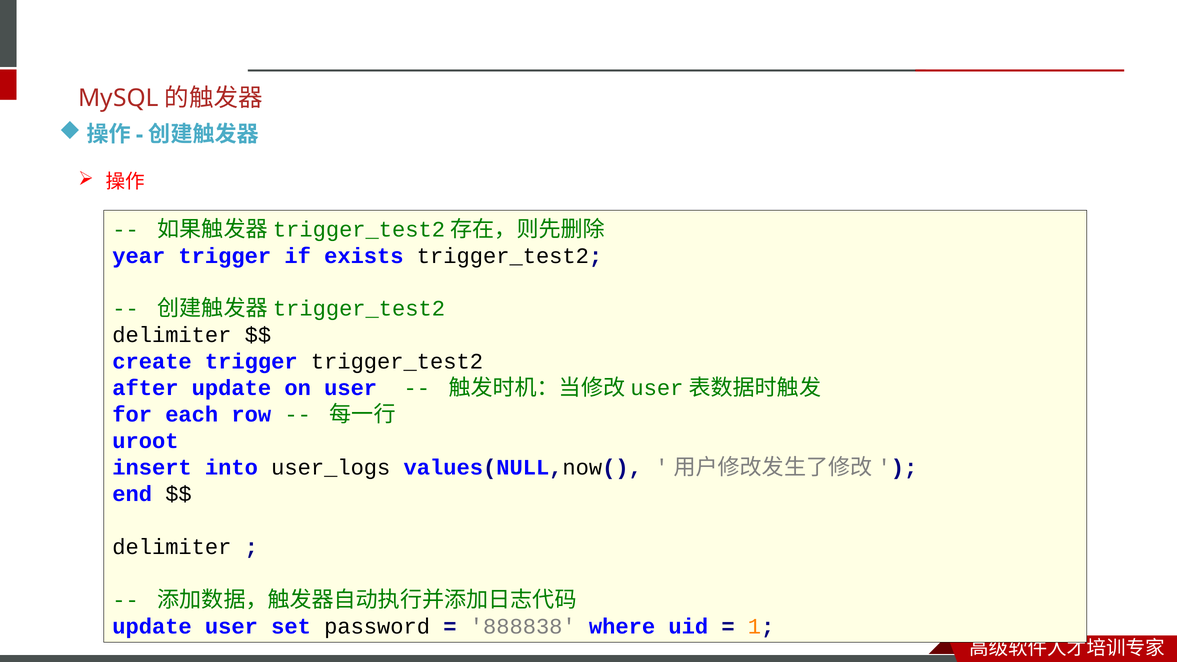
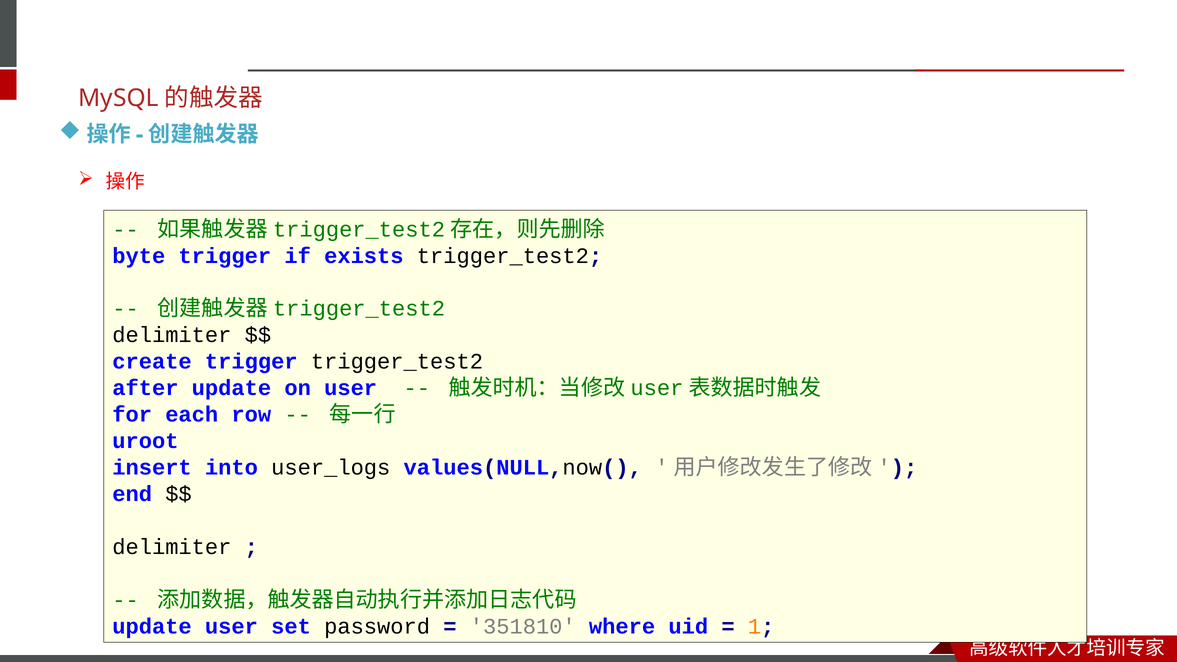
year: year -> byte (139, 256)
888838: 888838 -> 351810 (523, 627)
